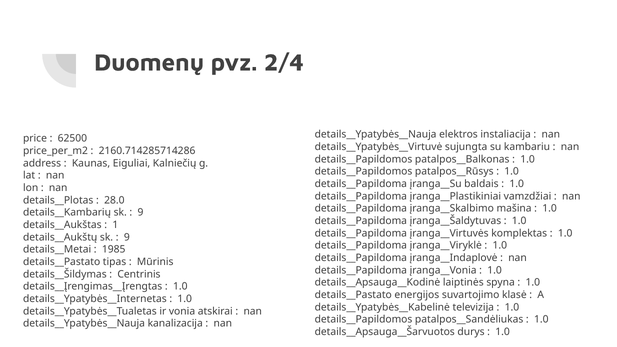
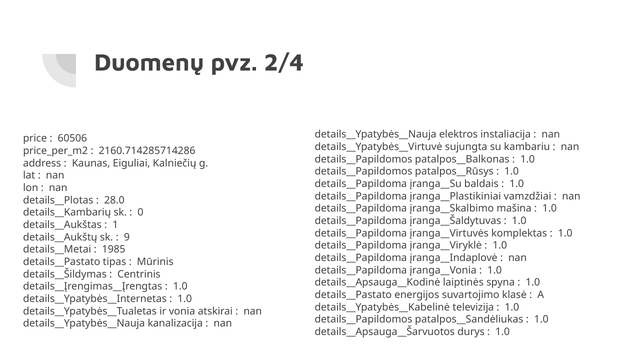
62500: 62500 -> 60506 (72, 138)
9: 9 -> 0 (141, 213)
